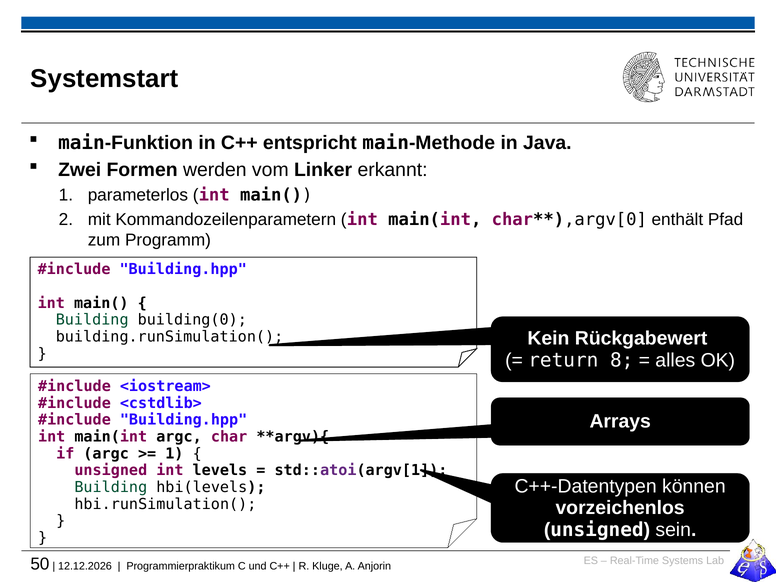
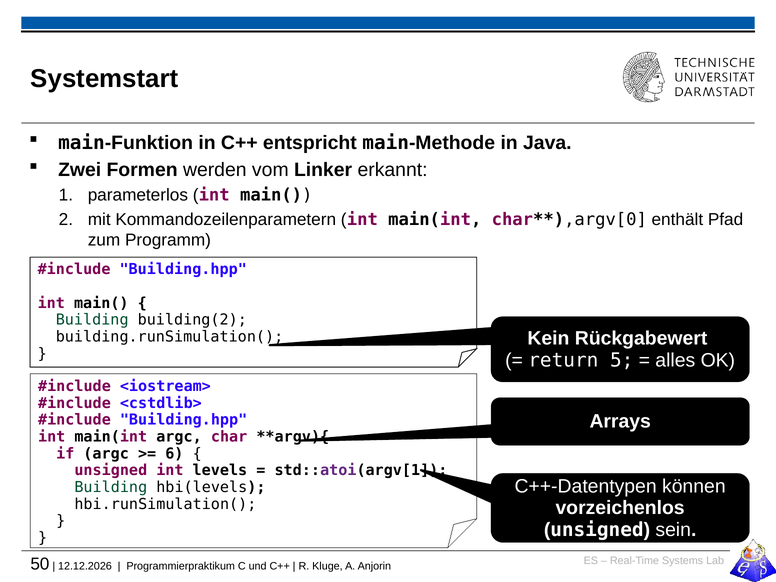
building(0: building(0 -> building(2 (192, 320)
8: 8 -> 5 (622, 360)
1: 1 -> 6 (174, 454)
